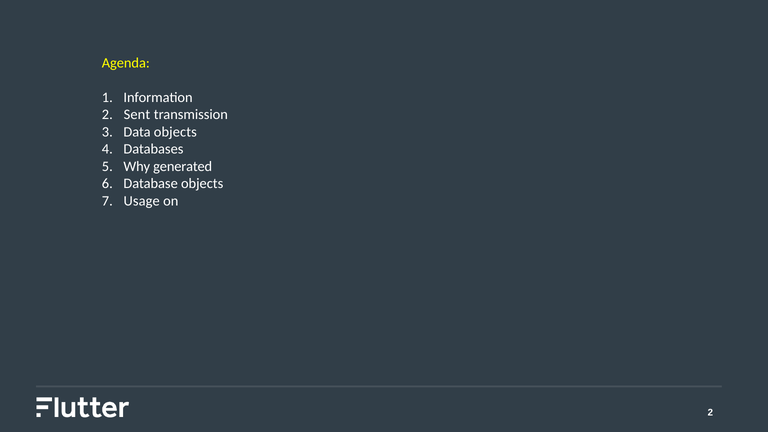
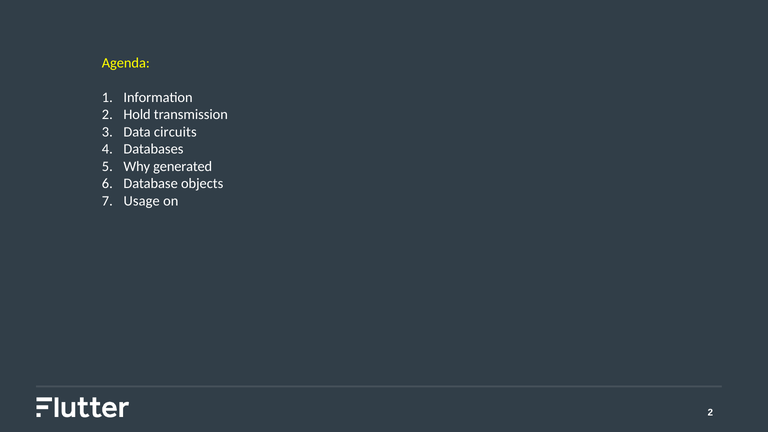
Sent: Sent -> Hold (137, 115)
Data objects: objects -> circuits (175, 132)
